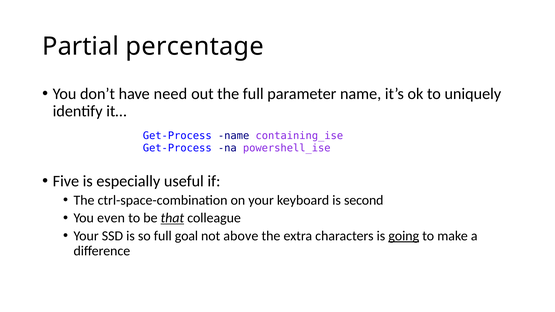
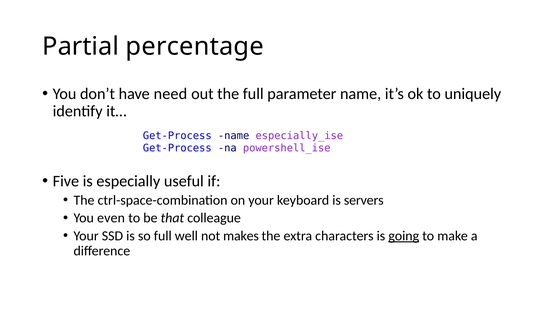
containing_ise: containing_ise -> especially_ise (299, 136)
second: second -> servers (364, 200)
that underline: present -> none (172, 218)
goal: goal -> well (186, 236)
above: above -> makes (241, 236)
